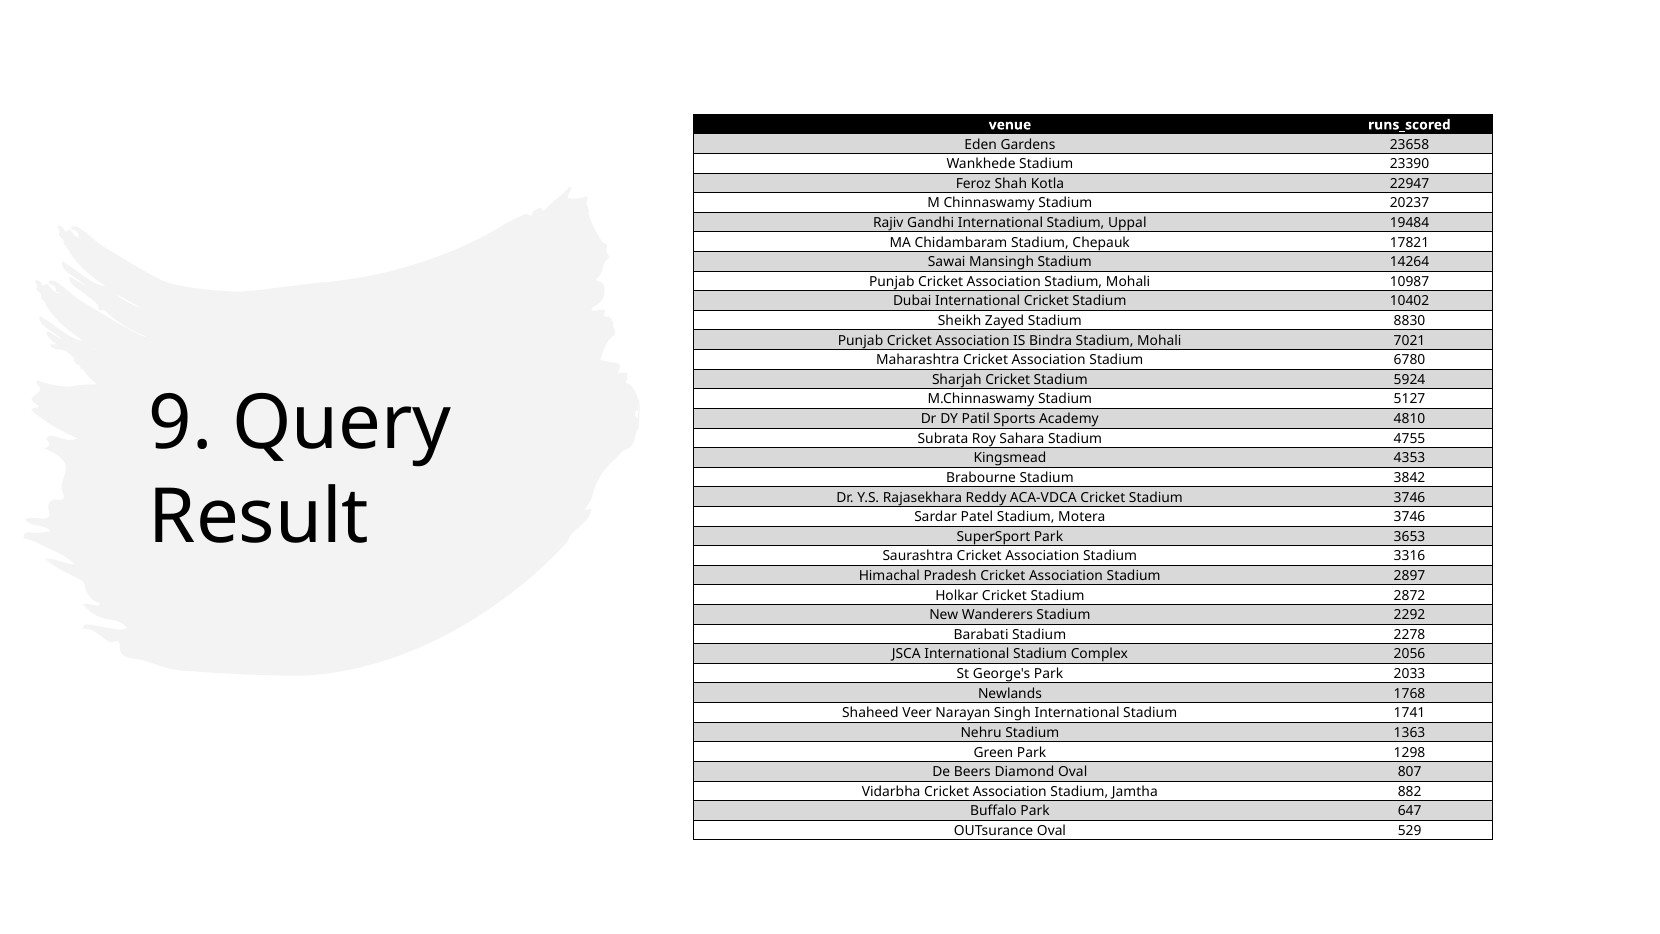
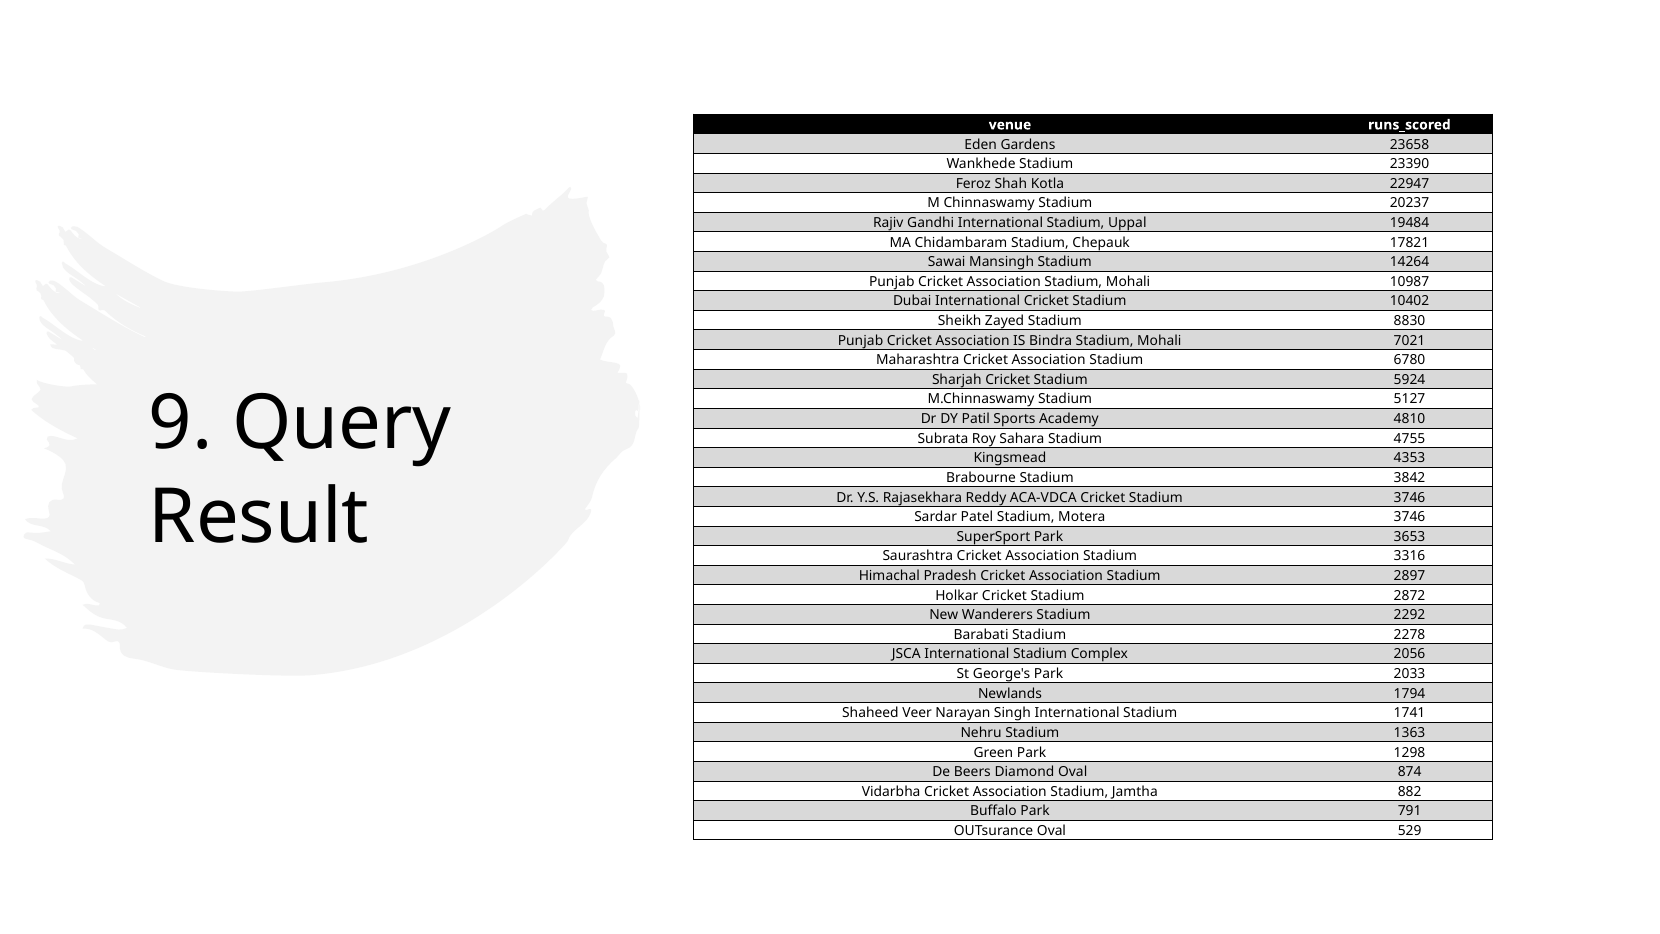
1768: 1768 -> 1794 (1410, 693)
807: 807 -> 874 (1410, 772)
647: 647 -> 791 (1410, 811)
